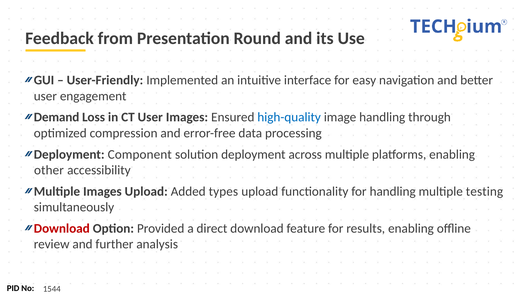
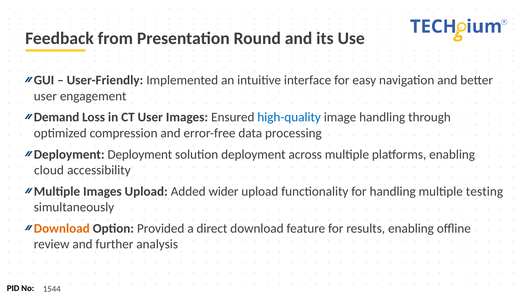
Deployment Component: Component -> Deployment (140, 154)
other: other -> cloud (49, 170)
types: types -> wider (224, 191)
Download colour: red -> orange (62, 228)
